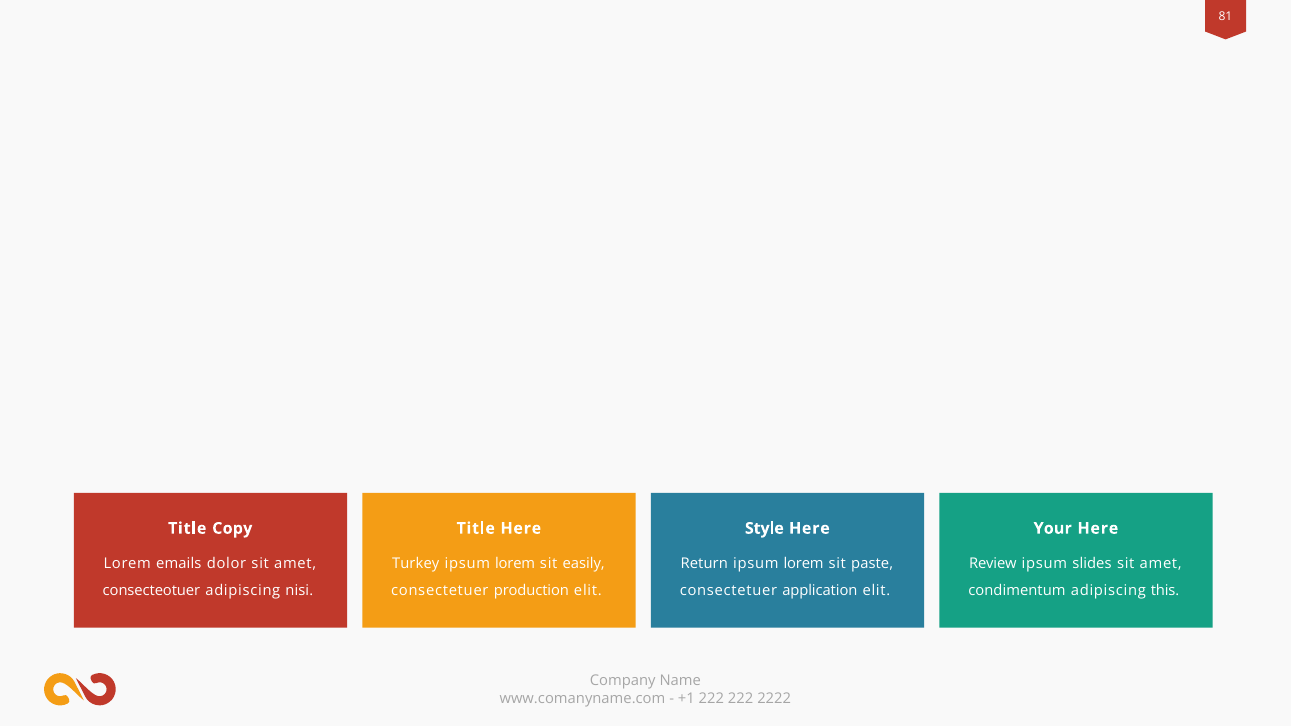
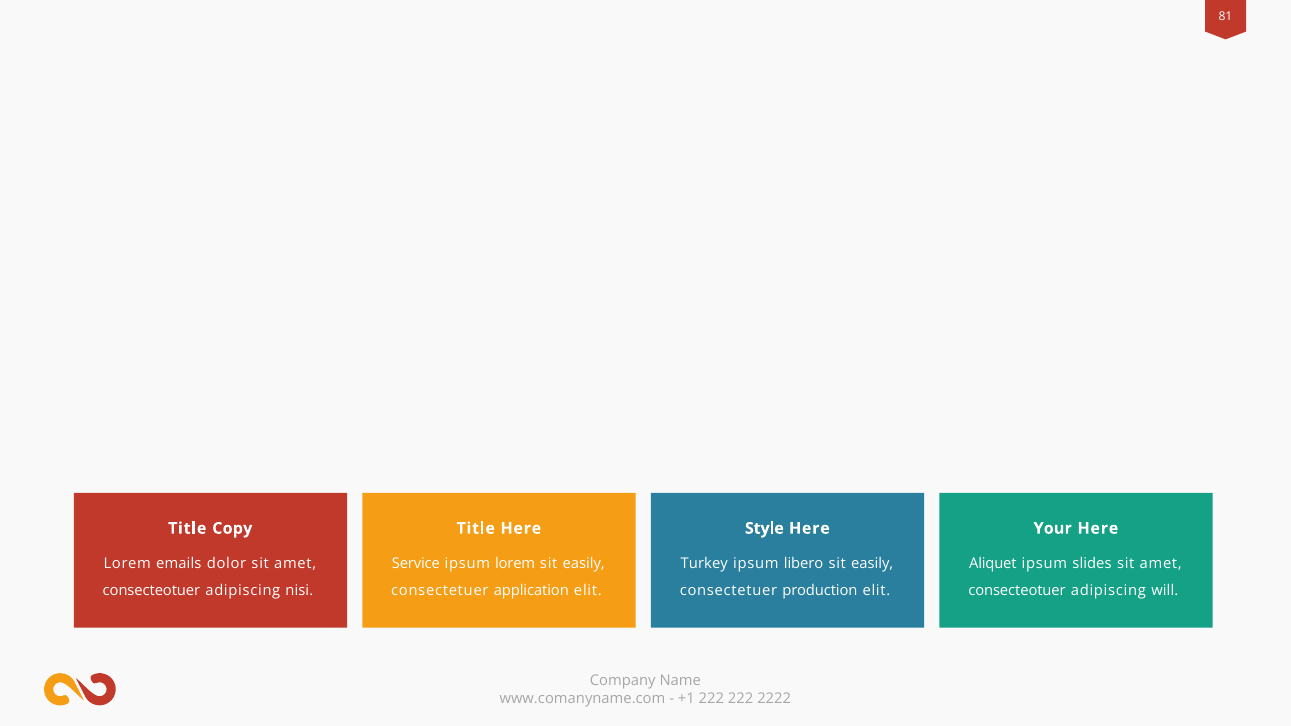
Turkey: Turkey -> Service (416, 564)
Return: Return -> Turkey (704, 564)
lorem: lorem -> libero (804, 564)
paste: paste -> easily (872, 564)
Review: Review -> Aliquet (993, 564)
production: production -> application (531, 591)
application: application -> production (820, 591)
condimentum: condimentum -> consecteotuer (1017, 591)
this: this -> will (1165, 591)
